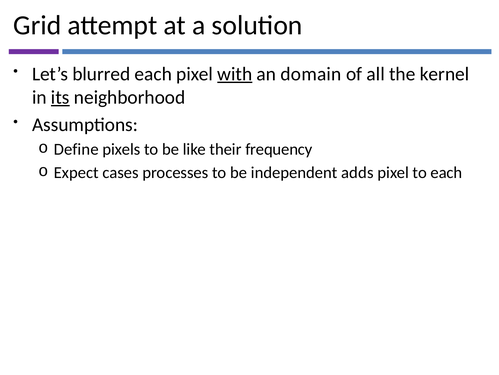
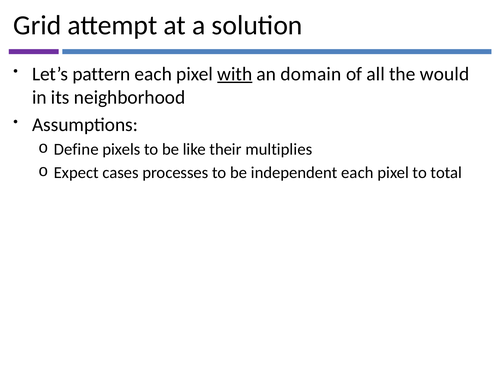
blurred: blurred -> pattern (101, 74)
kernel: kernel -> would (445, 74)
its underline: present -> none (60, 97)
frequency: frequency -> multiplies (279, 149)
independent adds: adds -> each (357, 172)
to each: each -> total (446, 172)
